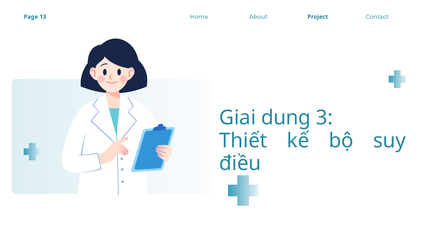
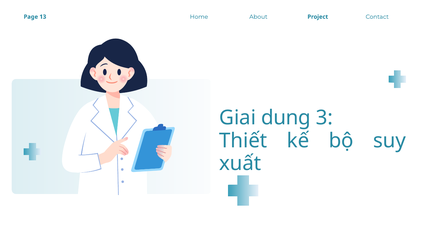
điều: điều -> xuất (240, 163)
